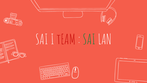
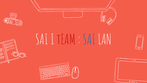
SAI colour: green -> blue (89, 40)
